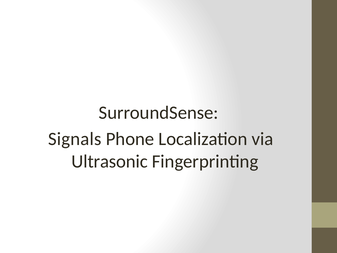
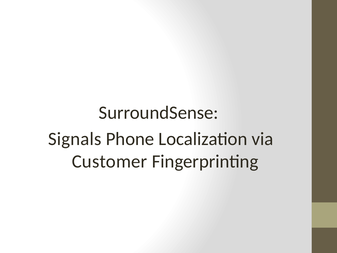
Ultrasonic: Ultrasonic -> Customer (109, 161)
